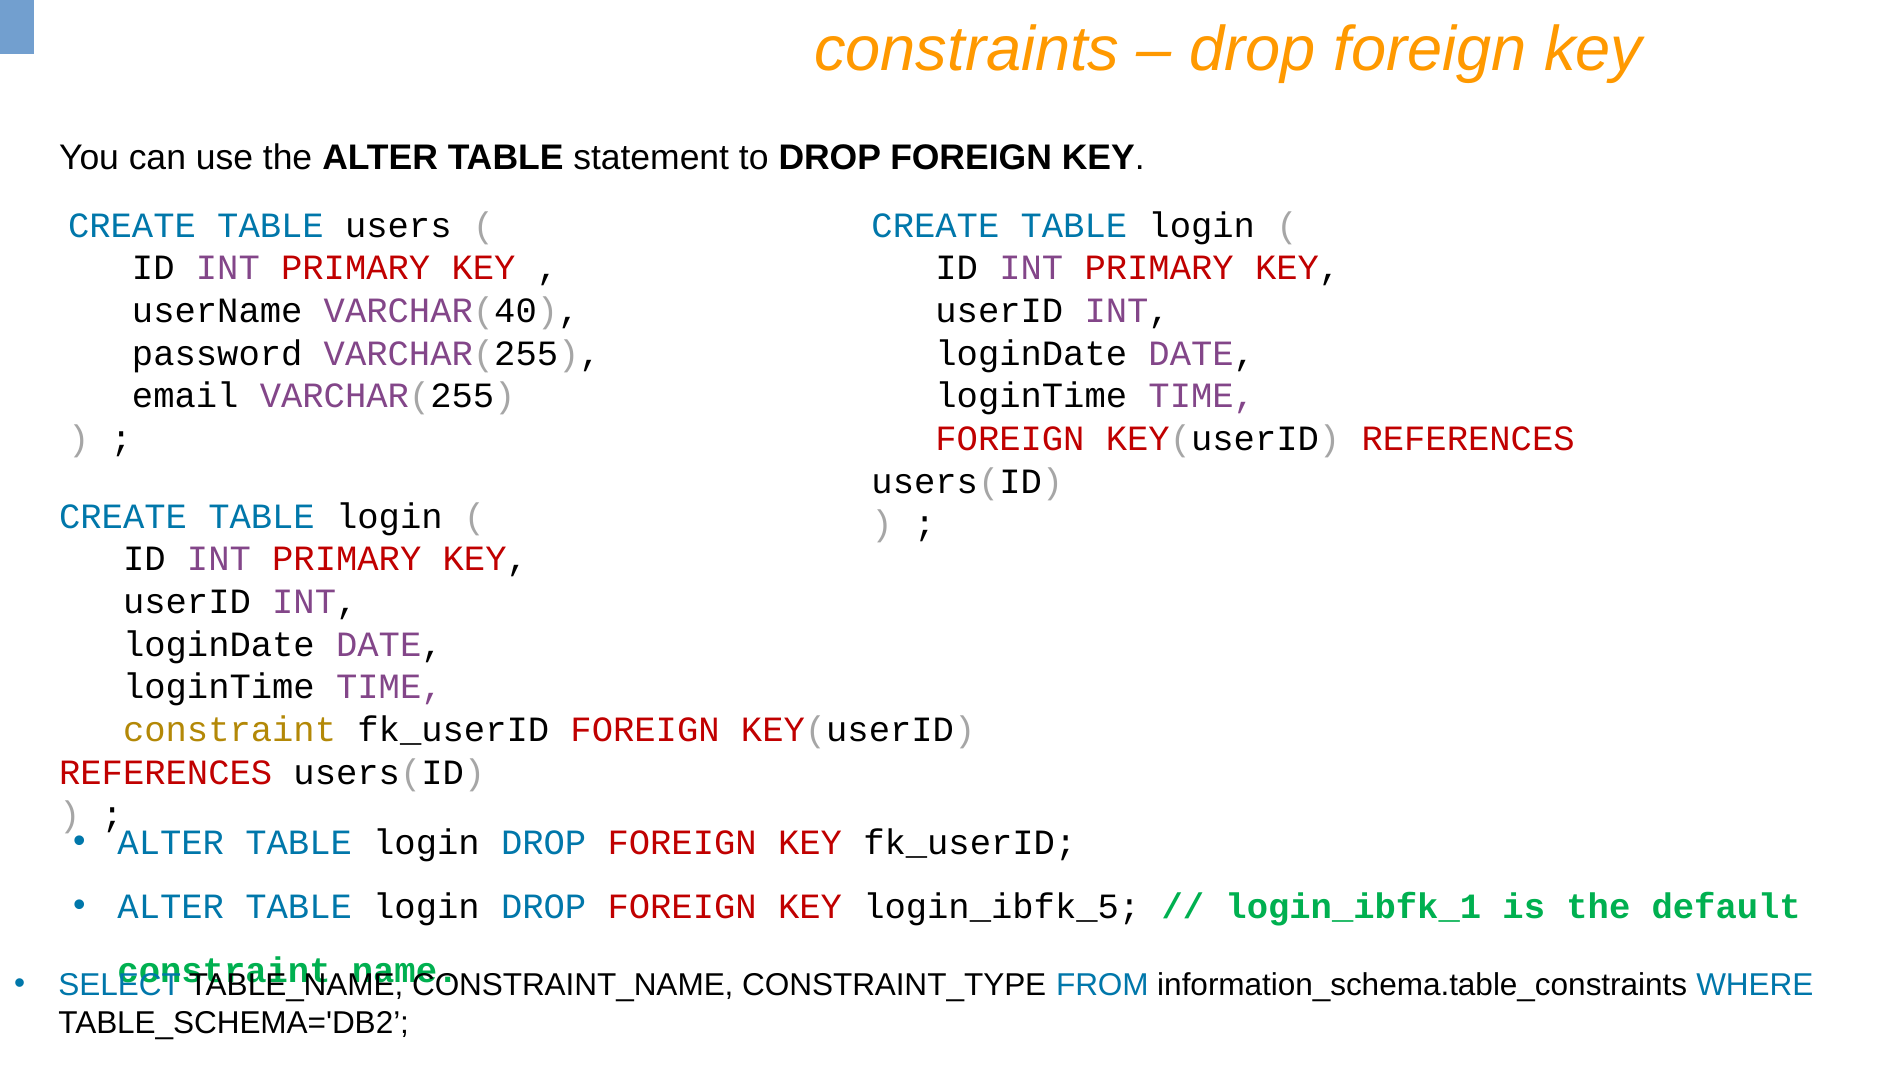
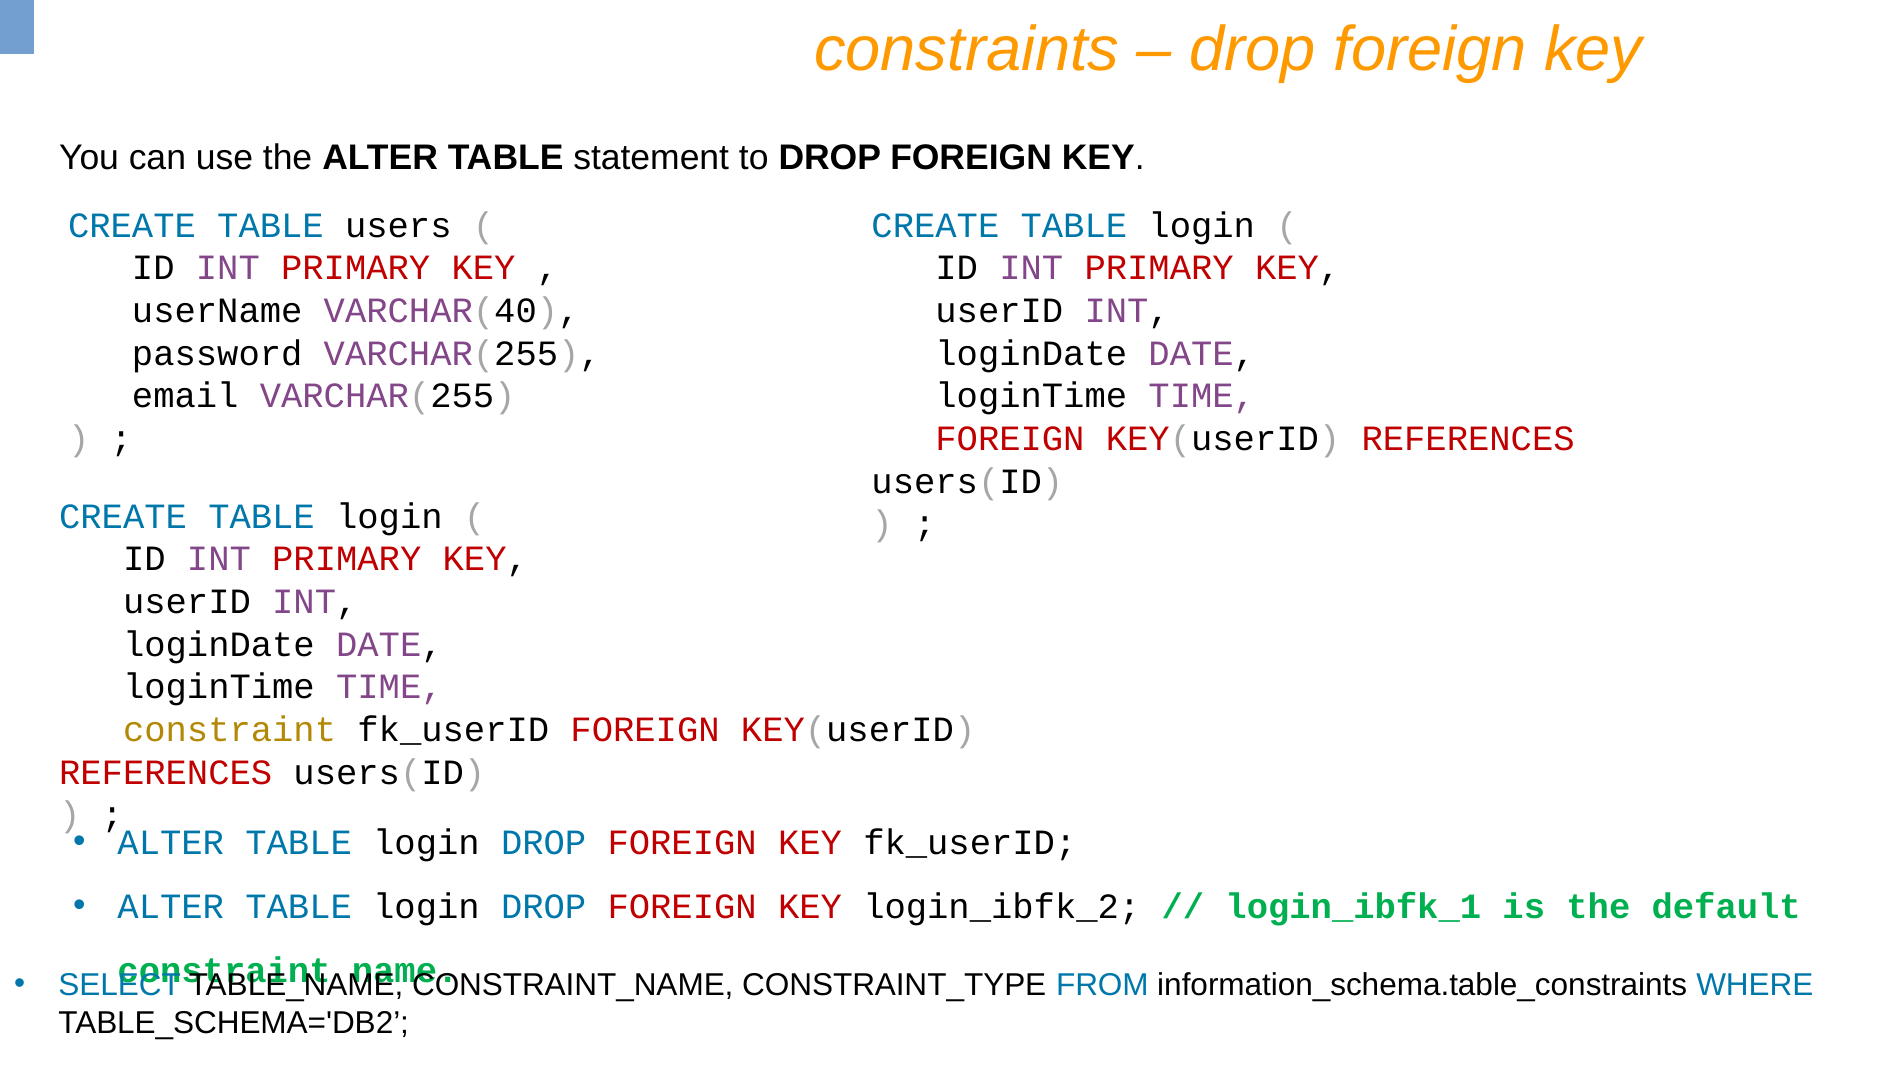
login_ibfk_5: login_ibfk_5 -> login_ibfk_2 (1002, 906)
